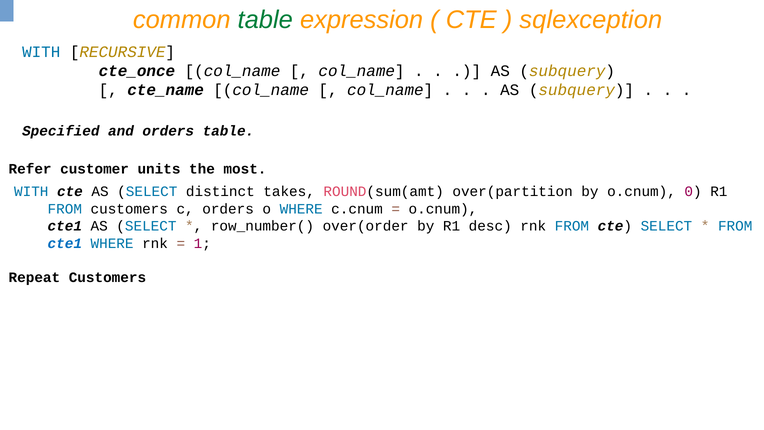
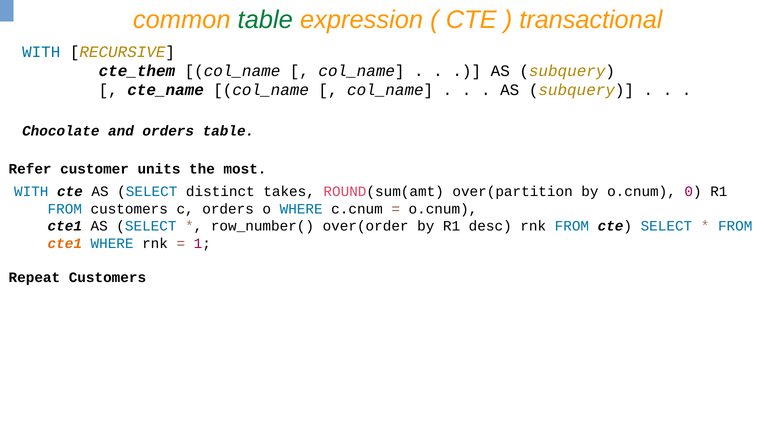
sqlexception: sqlexception -> transactional (591, 20)
cte_once: cte_once -> cte_them (137, 71)
Specified: Specified -> Chocolate (61, 131)
cte1 colour: blue -> orange (65, 243)
